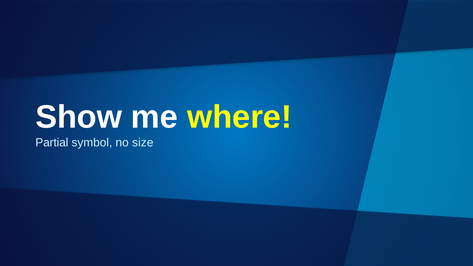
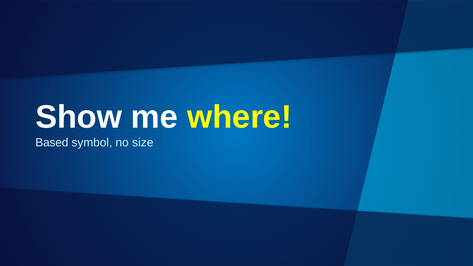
Partial: Partial -> Based (52, 142)
